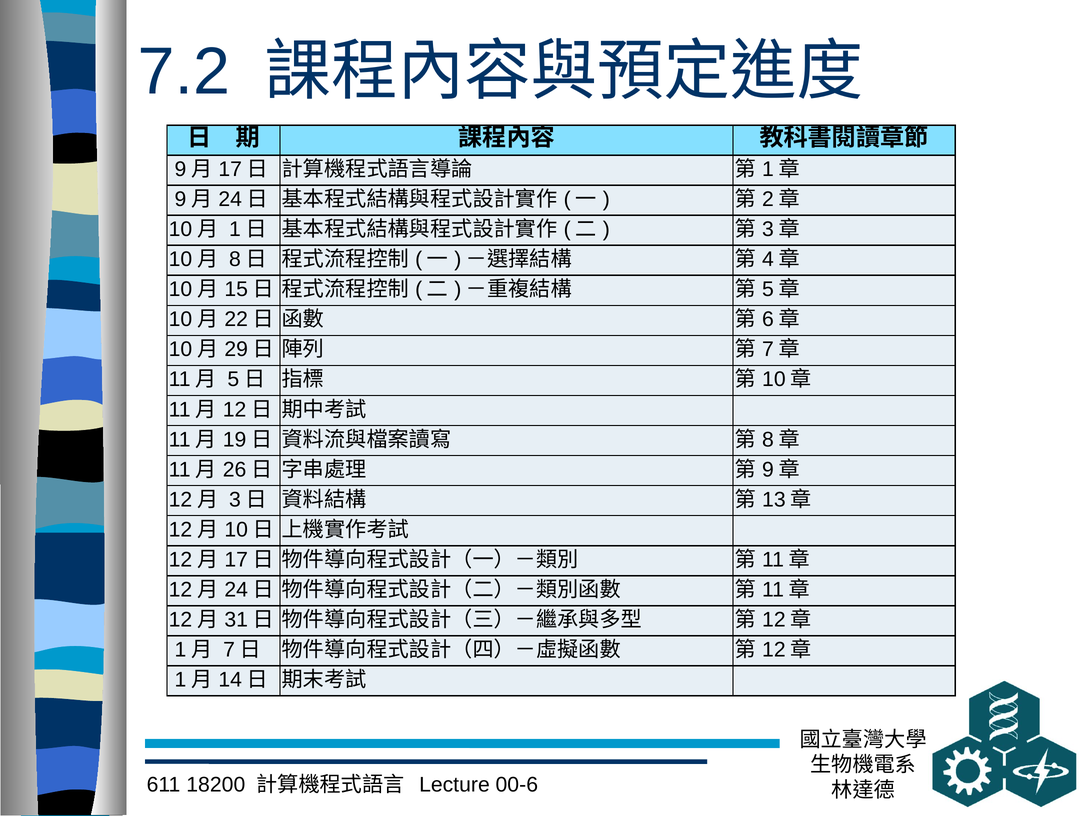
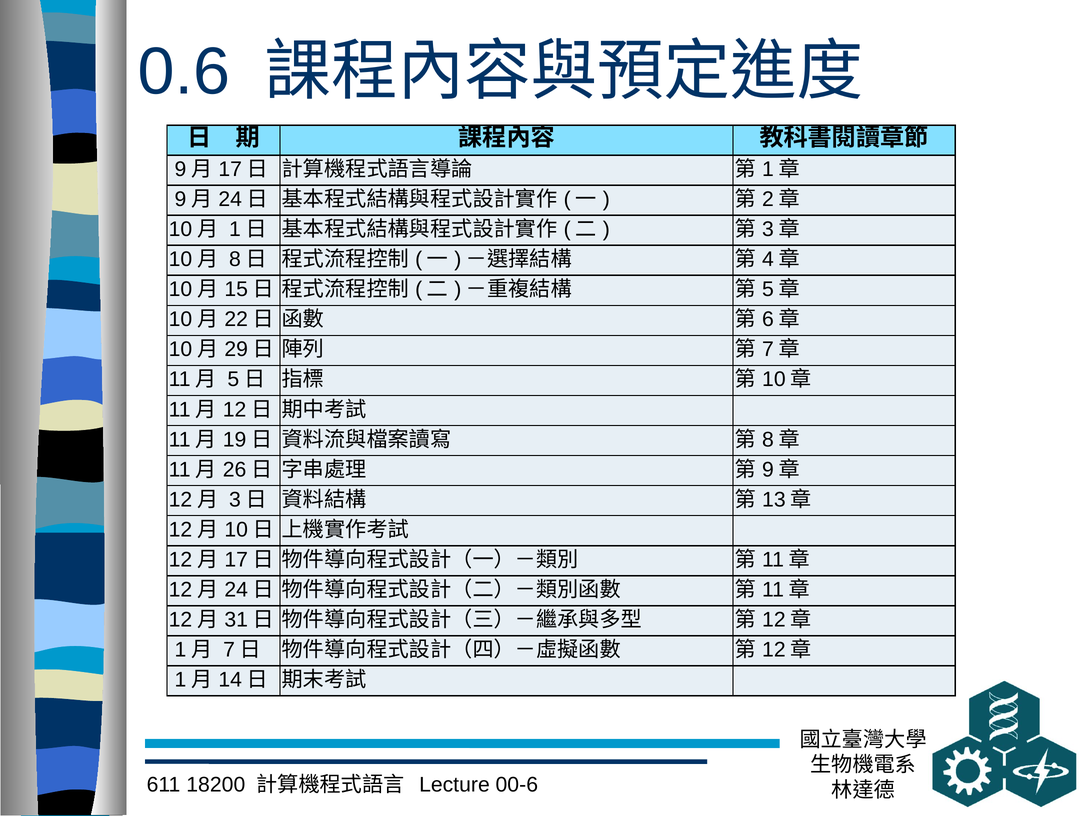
7.2: 7.2 -> 0.6 (184, 72)
